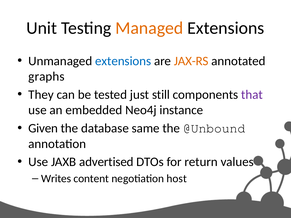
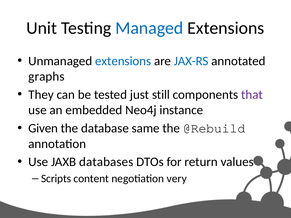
Managed colour: orange -> blue (149, 28)
JAX-RS colour: orange -> blue (191, 61)
@Unbound: @Unbound -> @Rebuild (214, 128)
advertised: advertised -> databases (106, 162)
Writes: Writes -> Scripts (56, 179)
host: host -> very (177, 179)
